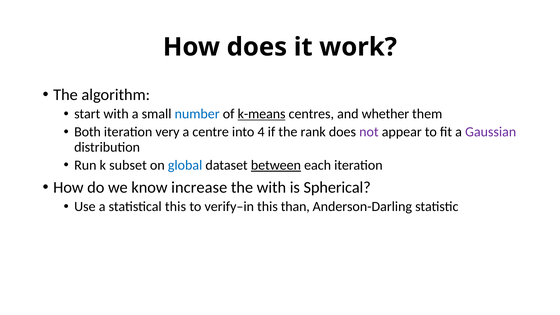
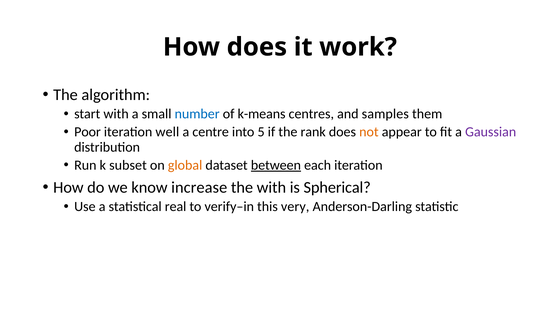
k-means underline: present -> none (262, 114)
whether: whether -> samples (385, 114)
Both: Both -> Poor (87, 132)
very: very -> well (167, 132)
4: 4 -> 5 (261, 132)
not colour: purple -> orange (369, 132)
global colour: blue -> orange (185, 165)
statistical this: this -> real (176, 207)
than: than -> very (295, 207)
